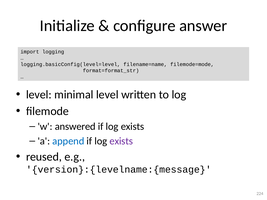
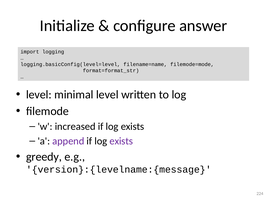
answered: answered -> increased (75, 127)
append colour: blue -> purple (68, 141)
reused: reused -> greedy (44, 157)
